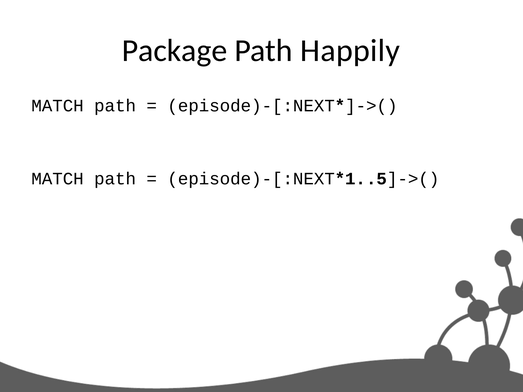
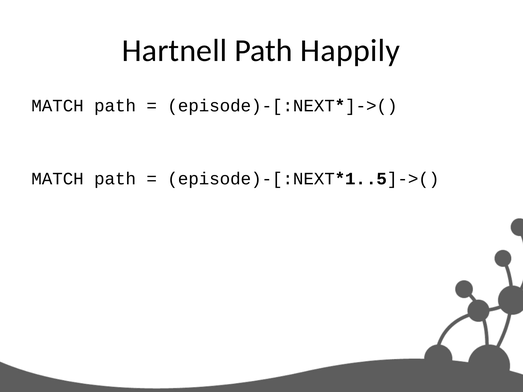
Package: Package -> Hartnell (174, 51)
